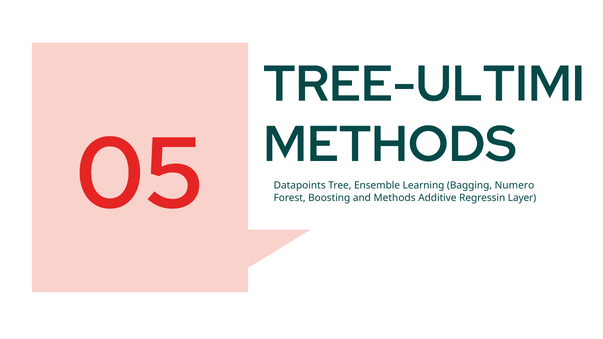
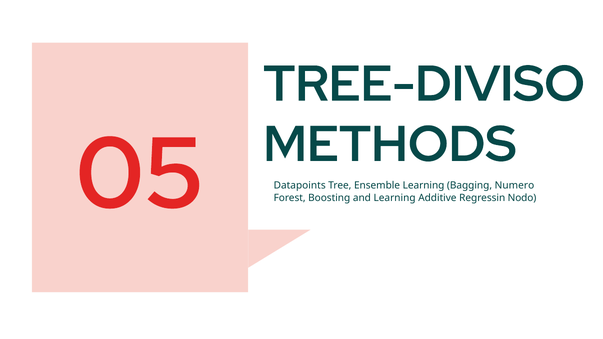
TREE-ULTIMI: TREE-ULTIMI -> TREE-DIVISO (424, 84)
and Methods: Methods -> Learning (395, 198)
Layer: Layer -> Nodo (522, 198)
